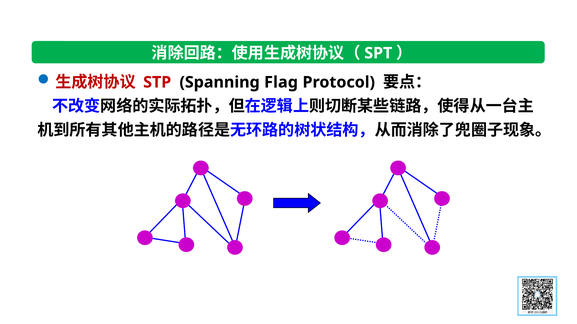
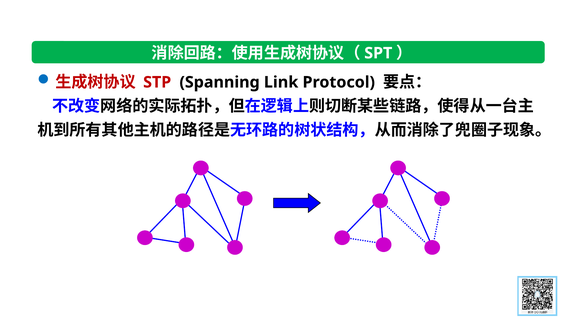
Flag: Flag -> Link (281, 82)
